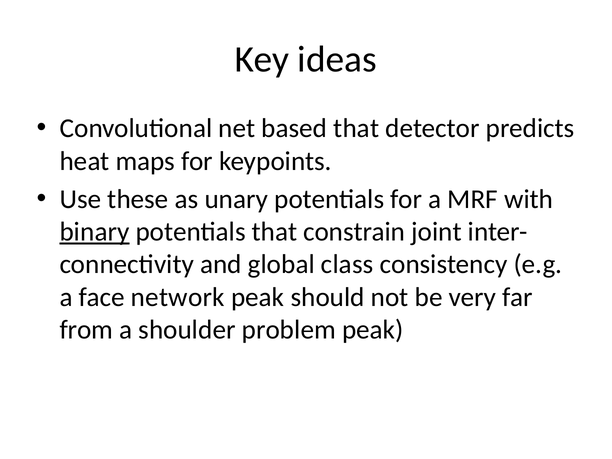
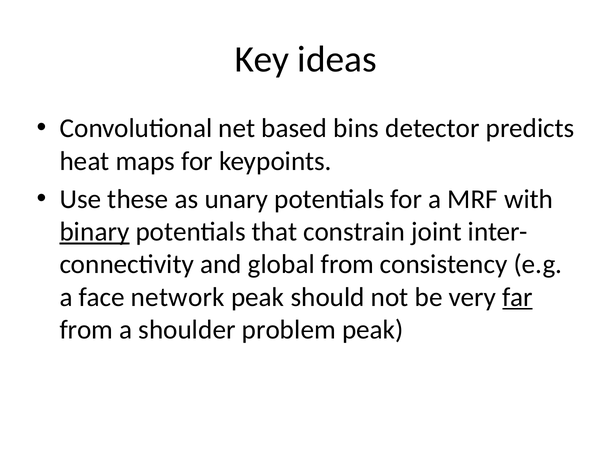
based that: that -> bins (356, 128)
global class: class -> from (347, 264)
far underline: none -> present (518, 297)
